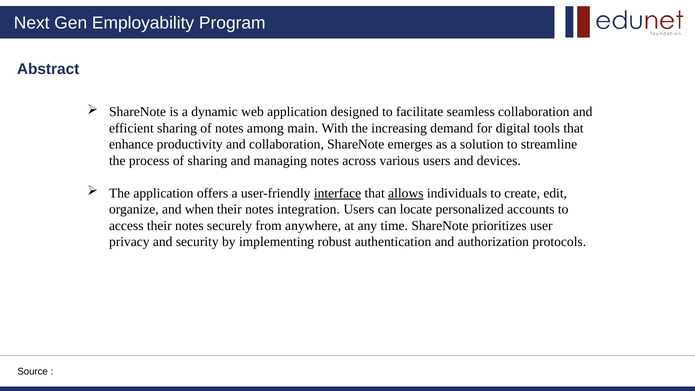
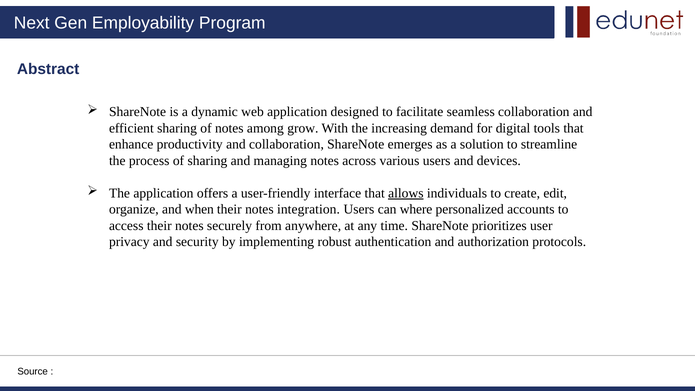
main: main -> grow (303, 128)
interface underline: present -> none (338, 193)
locate: locate -> where (416, 209)
